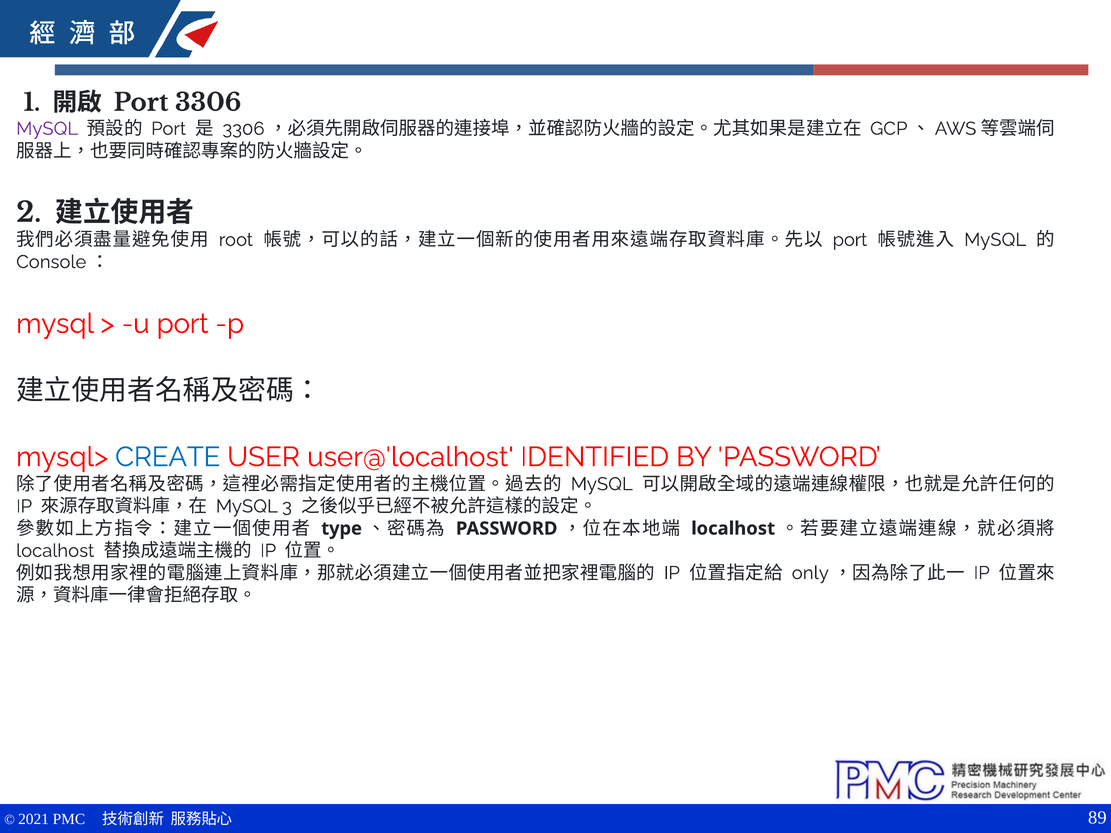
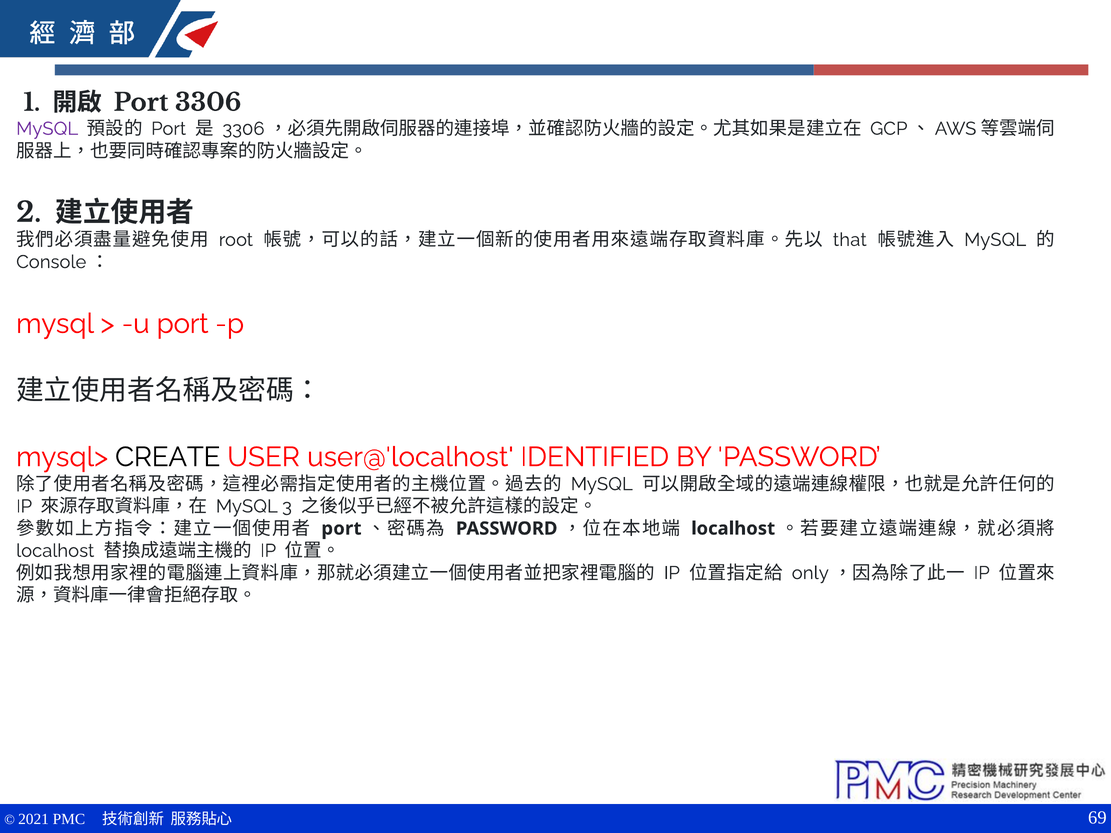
port: port -> that (850, 240)
CREATE colour: blue -> black (168, 457)
type: type -> port (341, 529)
89: 89 -> 69 (1097, 818)
